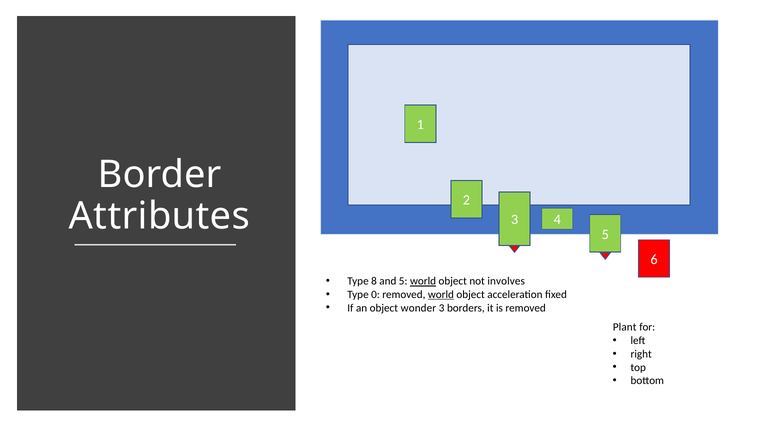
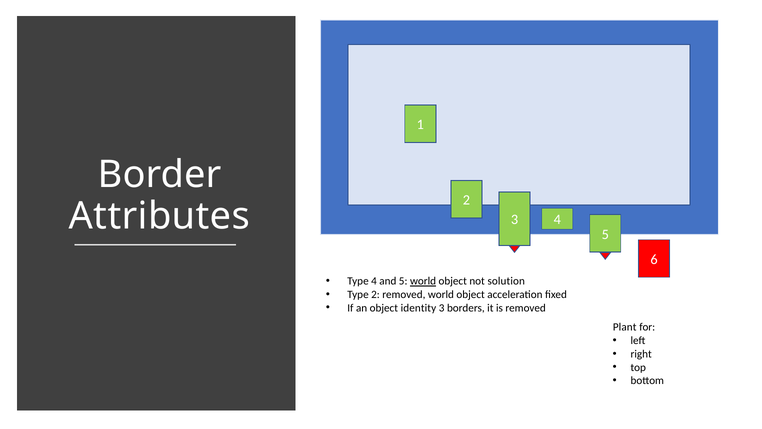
Type 8: 8 -> 4 (374, 281)
involves: involves -> solution (506, 281)
Type 0: 0 -> 2 (375, 294)
world underline: present -> none (441, 294)
wonder: wonder -> identity (418, 308)
